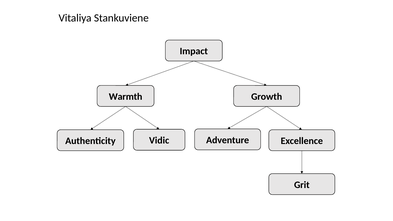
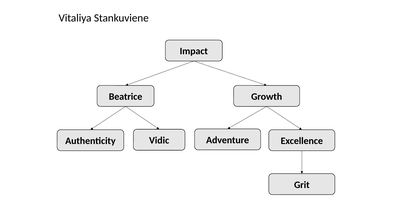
Warmth: Warmth -> Beatrice (126, 97)
